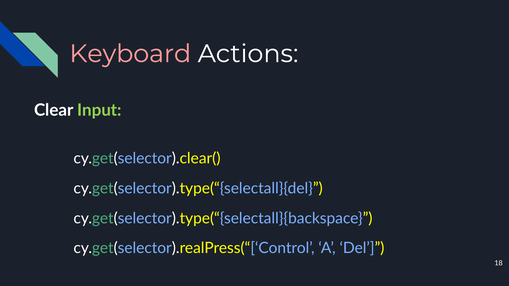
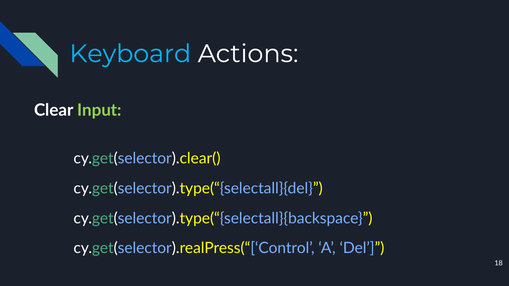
Keyboard colour: pink -> light blue (130, 54)
